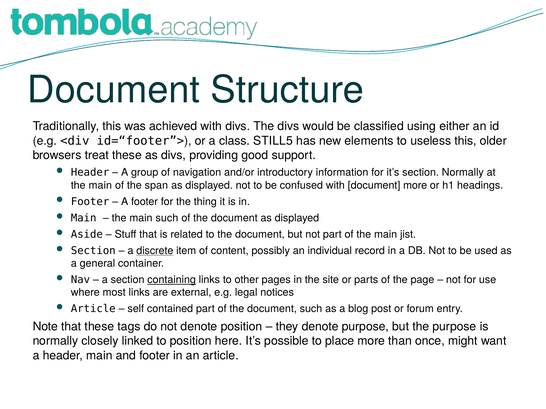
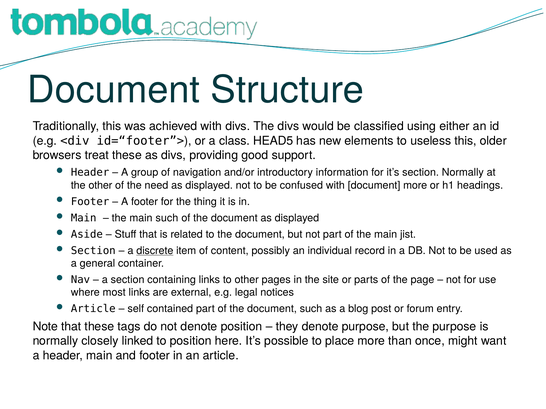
STILL5: STILL5 -> HEAD5 (273, 141)
main: main -> other (100, 185)
span: span -> need (156, 185)
containing underline: present -> none (172, 280)
